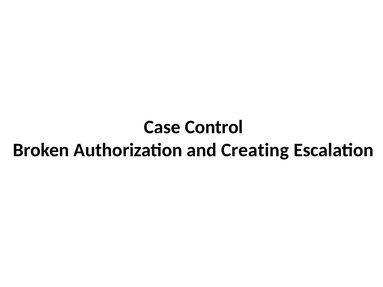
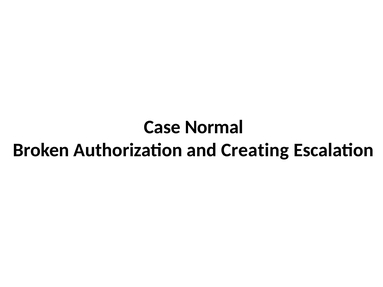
Control: Control -> Normal (214, 127)
